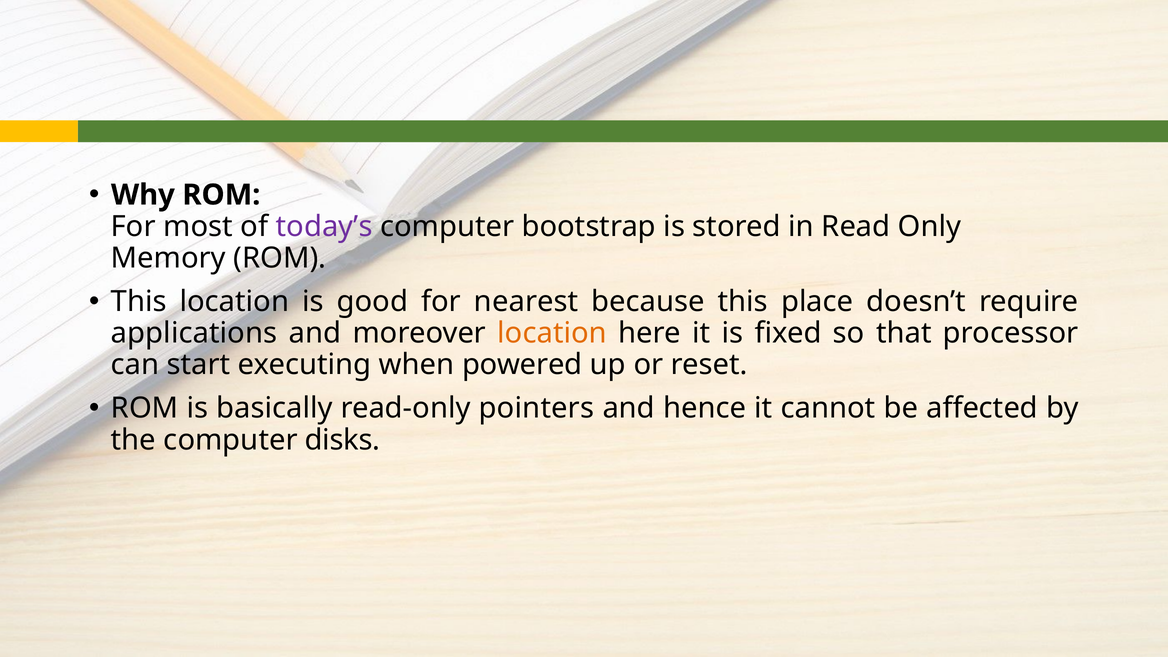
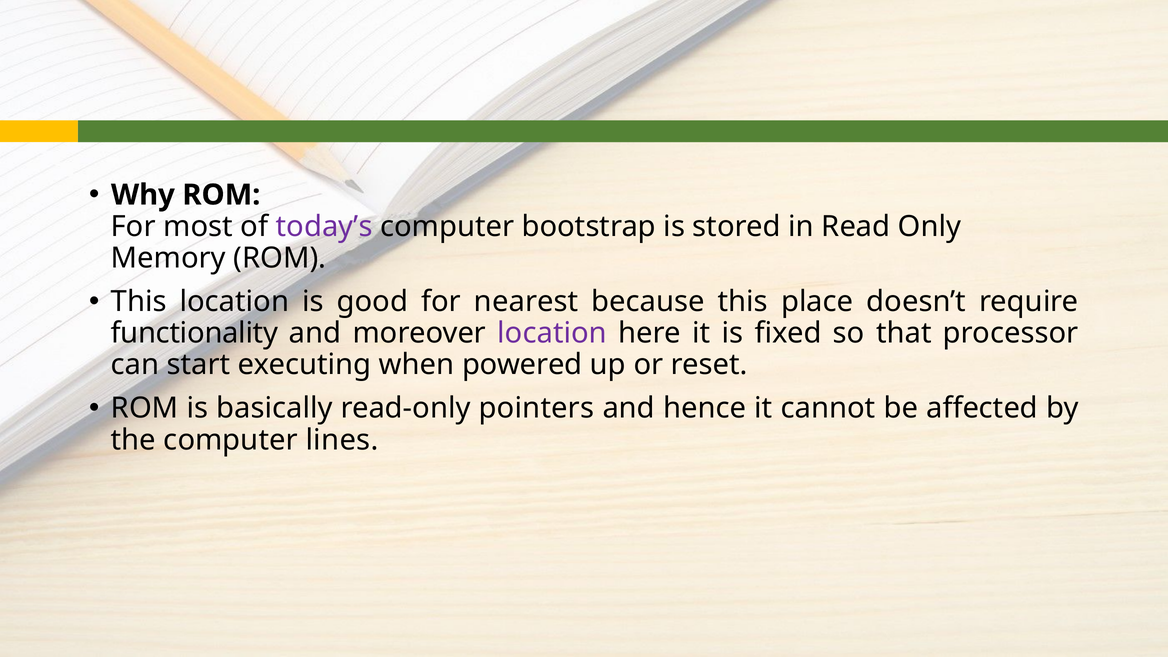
applications: applications -> functionality (194, 333)
location colour: orange -> purple (552, 333)
disks: disks -> lines (342, 440)
